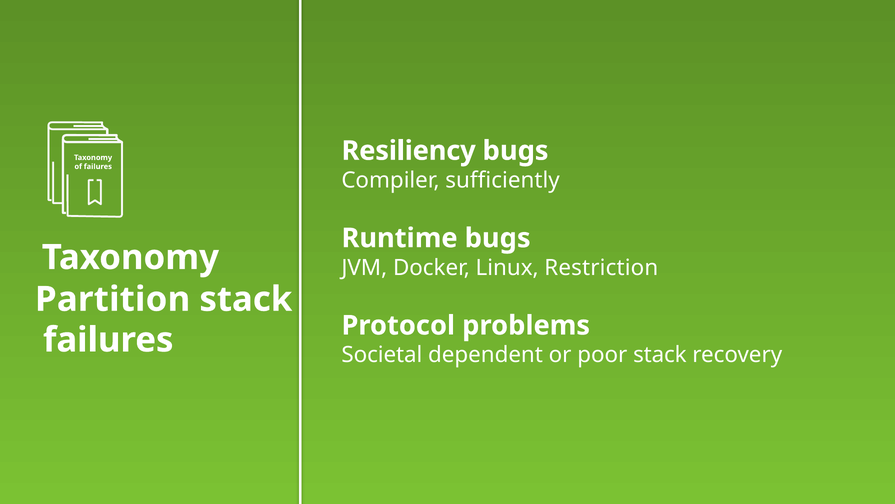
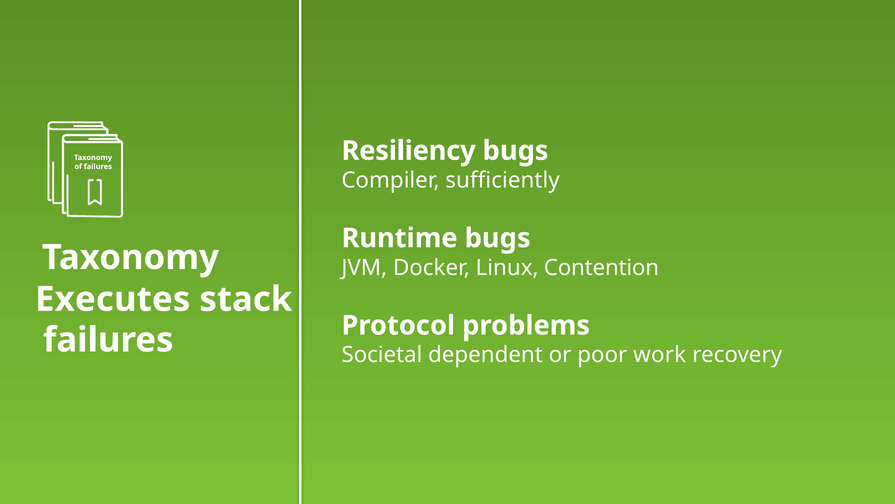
Restriction: Restriction -> Contention (601, 267)
Partition: Partition -> Executes (113, 299)
poor stack: stack -> work (660, 355)
